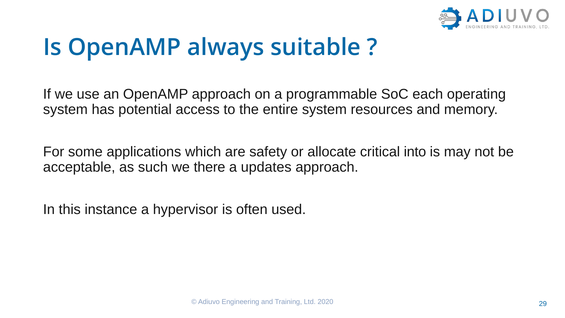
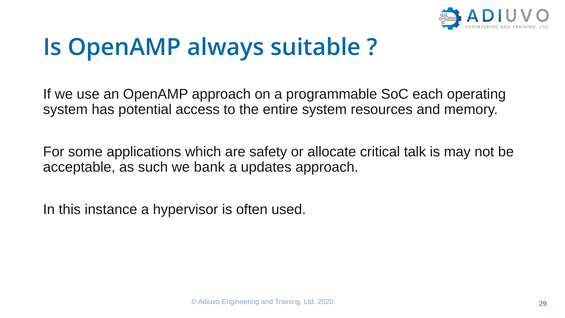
into: into -> talk (415, 152)
there: there -> bank (209, 167)
